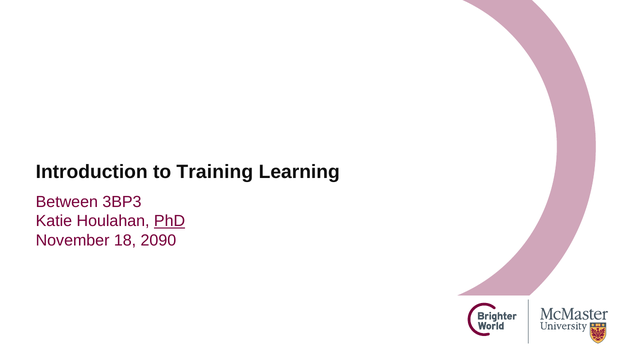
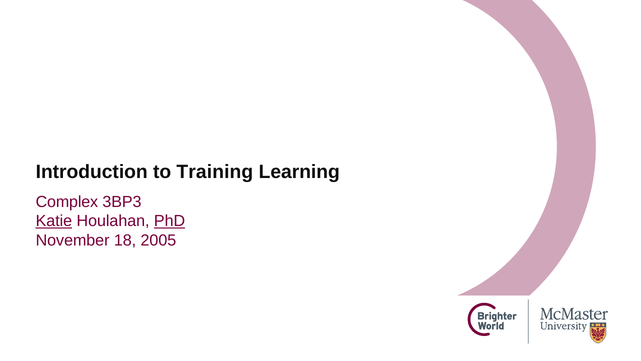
Between: Between -> Complex (67, 202)
Katie underline: none -> present (54, 221)
2090: 2090 -> 2005 (158, 240)
